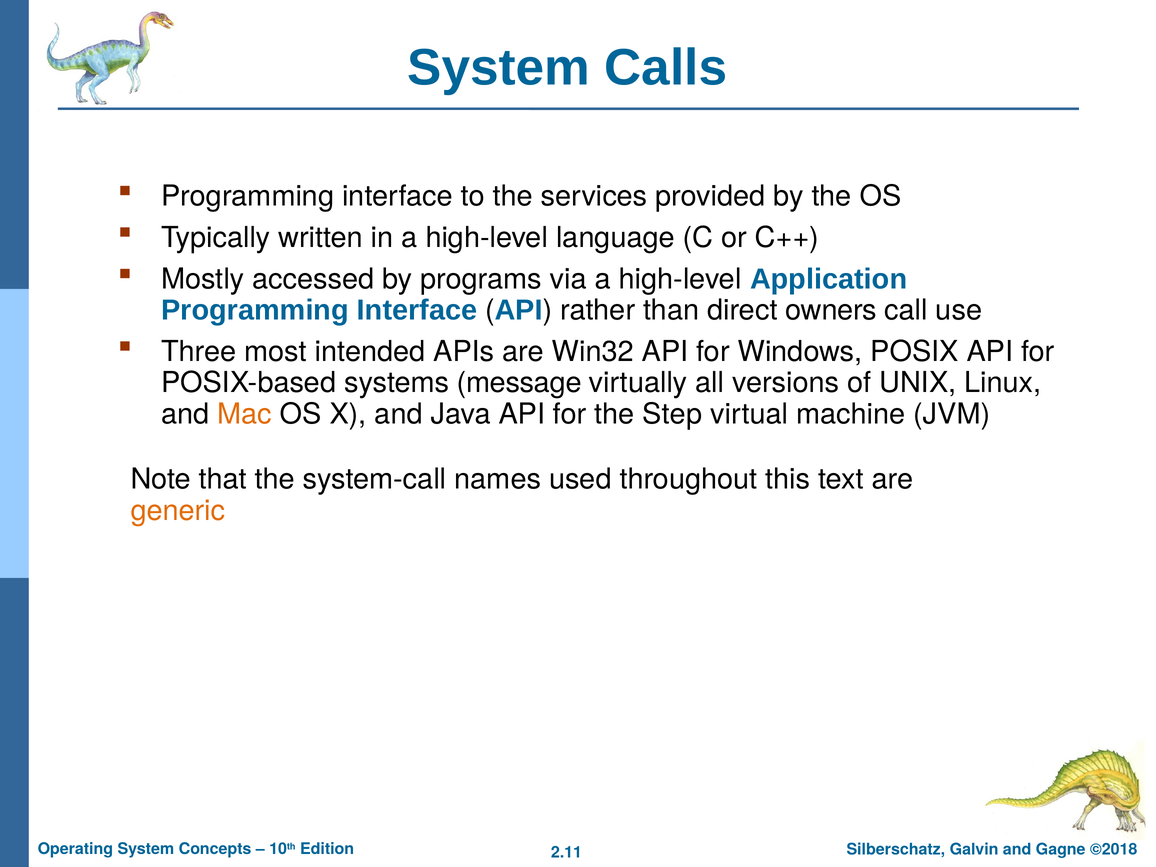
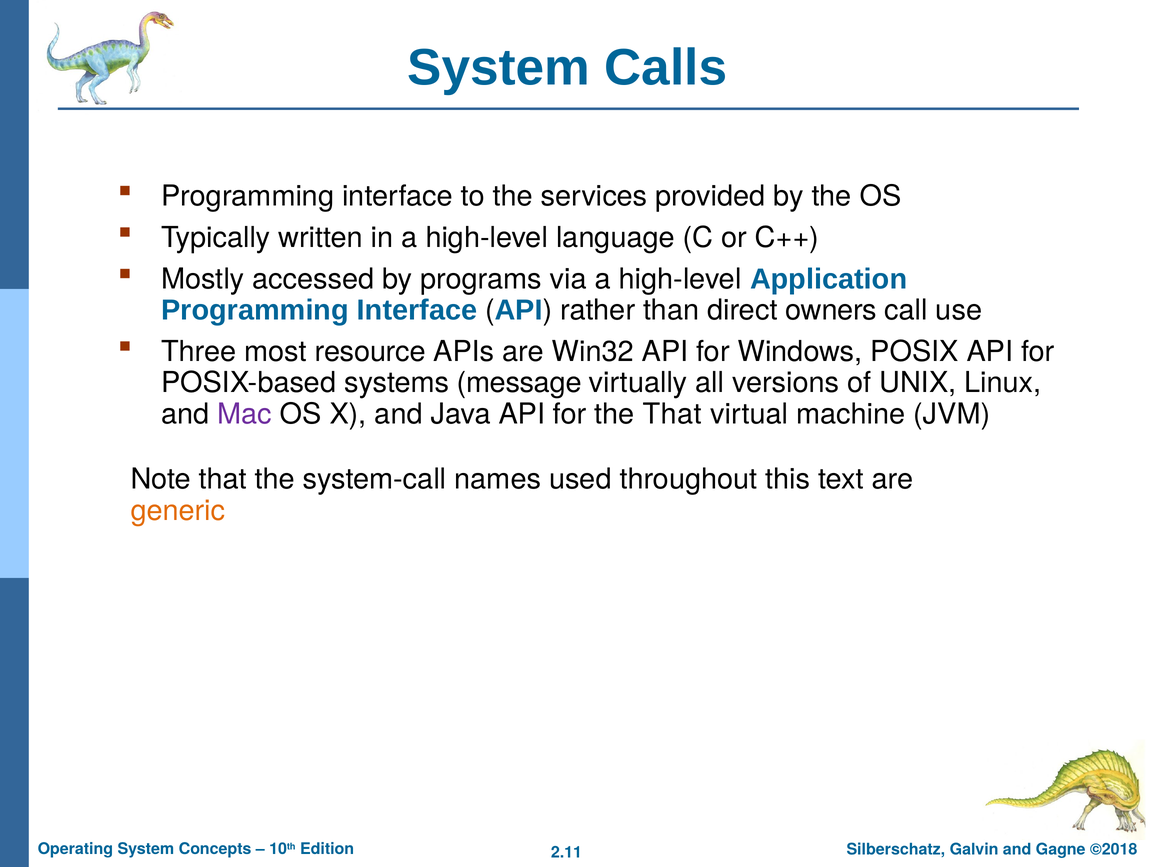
intended: intended -> resource (370, 352)
Mac colour: orange -> purple (244, 414)
the Step: Step -> That (672, 414)
